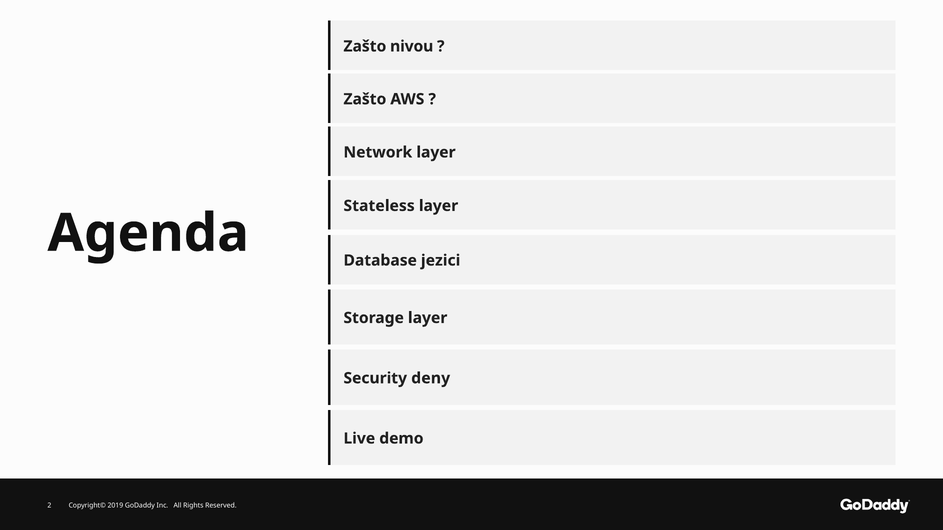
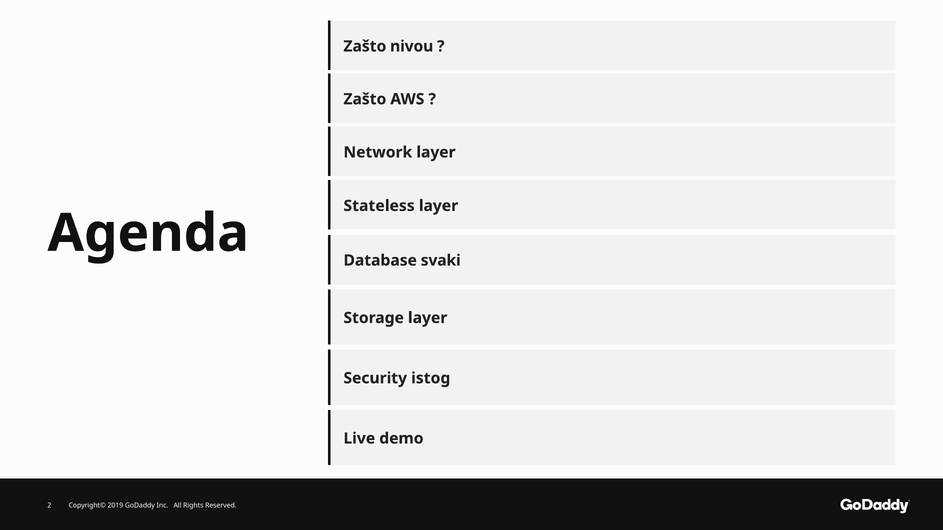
jezici: jezici -> svaki (441, 261)
deny: deny -> istog (431, 378)
